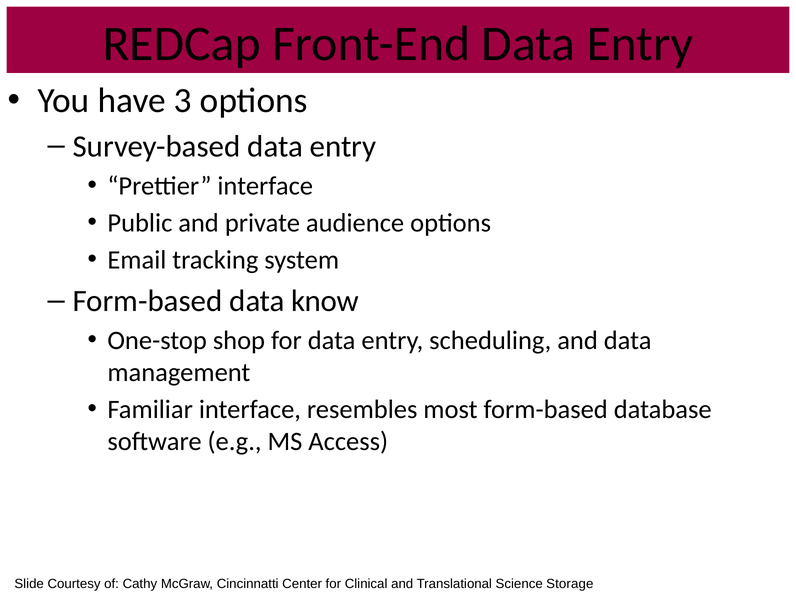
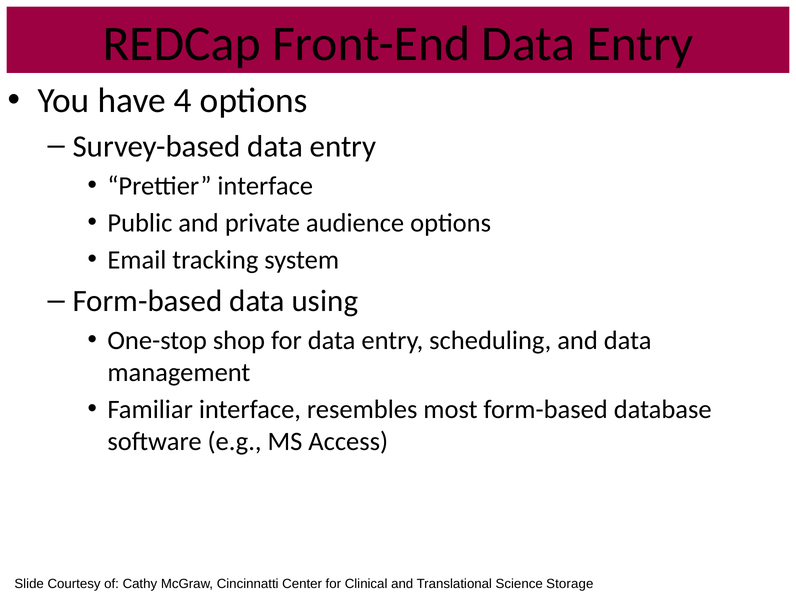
3: 3 -> 4 (183, 101)
know: know -> using (325, 301)
